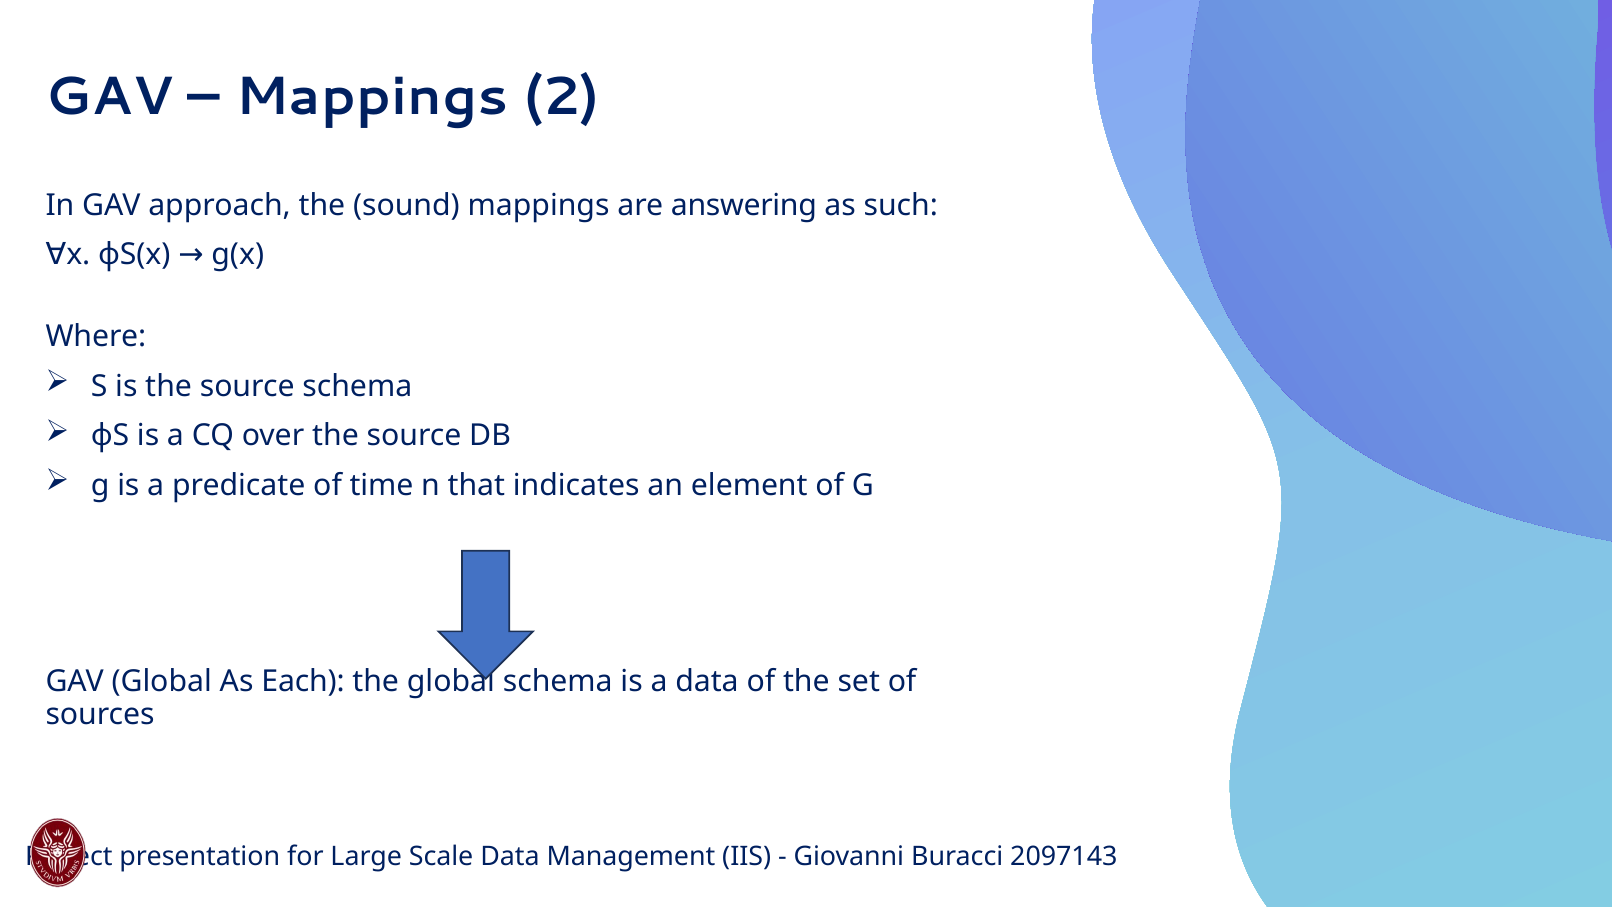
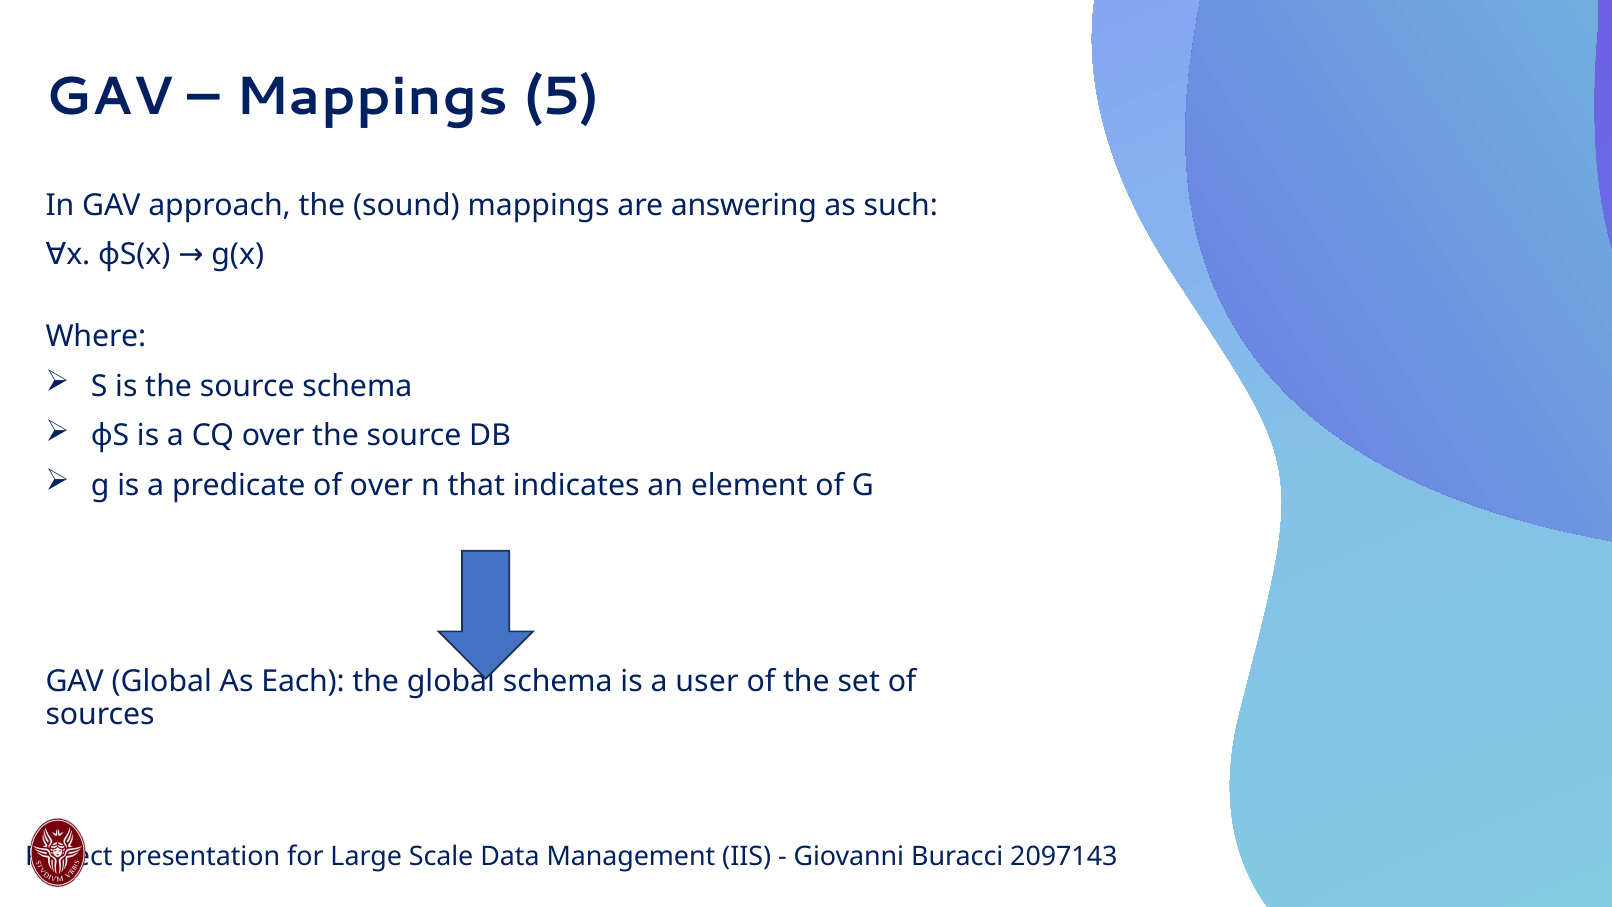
Mappings 2: 2 -> 5 (562, 97)
of time: time -> over (381, 485)
a data: data -> user (707, 682)
